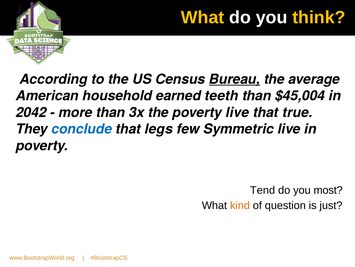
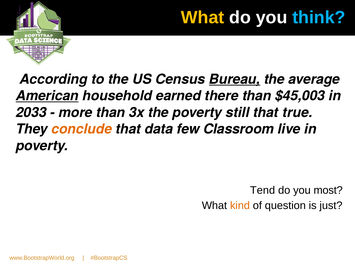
think colour: yellow -> light blue (319, 17)
American underline: none -> present (47, 96)
teeth: teeth -> there (222, 96)
$45,004: $45,004 -> $45,003 (300, 96)
2042: 2042 -> 2033 (31, 112)
poverty live: live -> still (238, 112)
conclude colour: blue -> orange (82, 129)
legs: legs -> data (159, 129)
Symmetric: Symmetric -> Classroom (239, 129)
